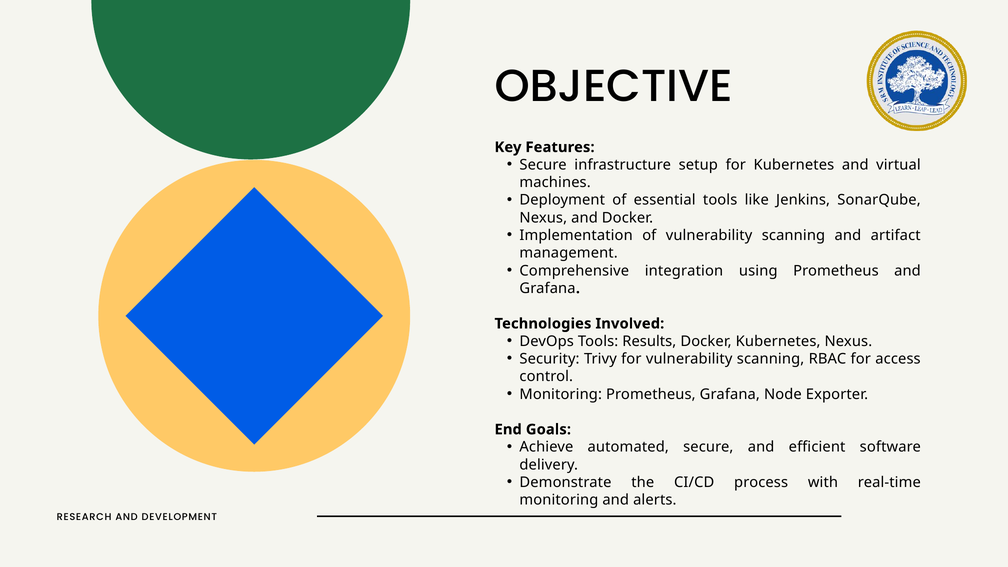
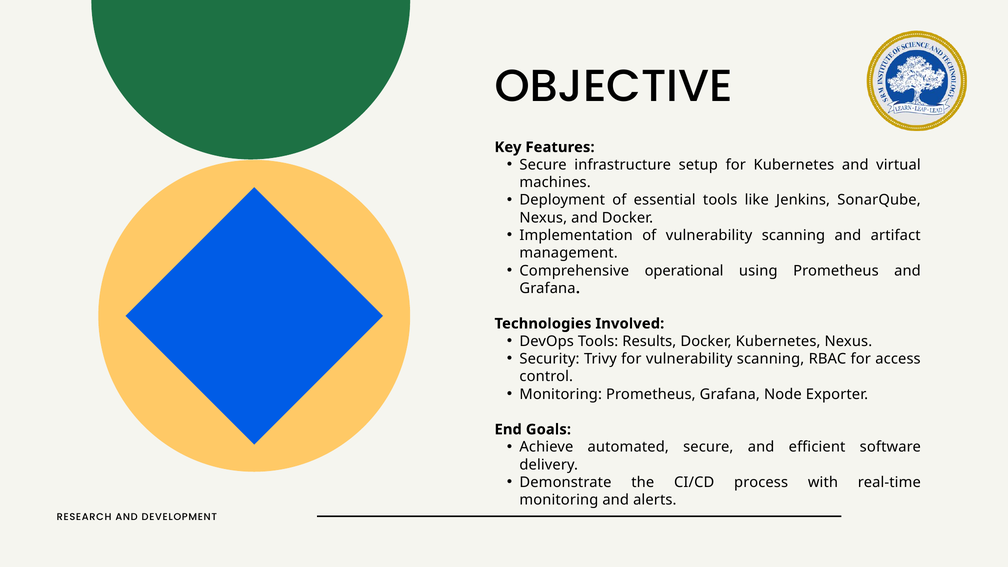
integration: integration -> operational (684, 271)
